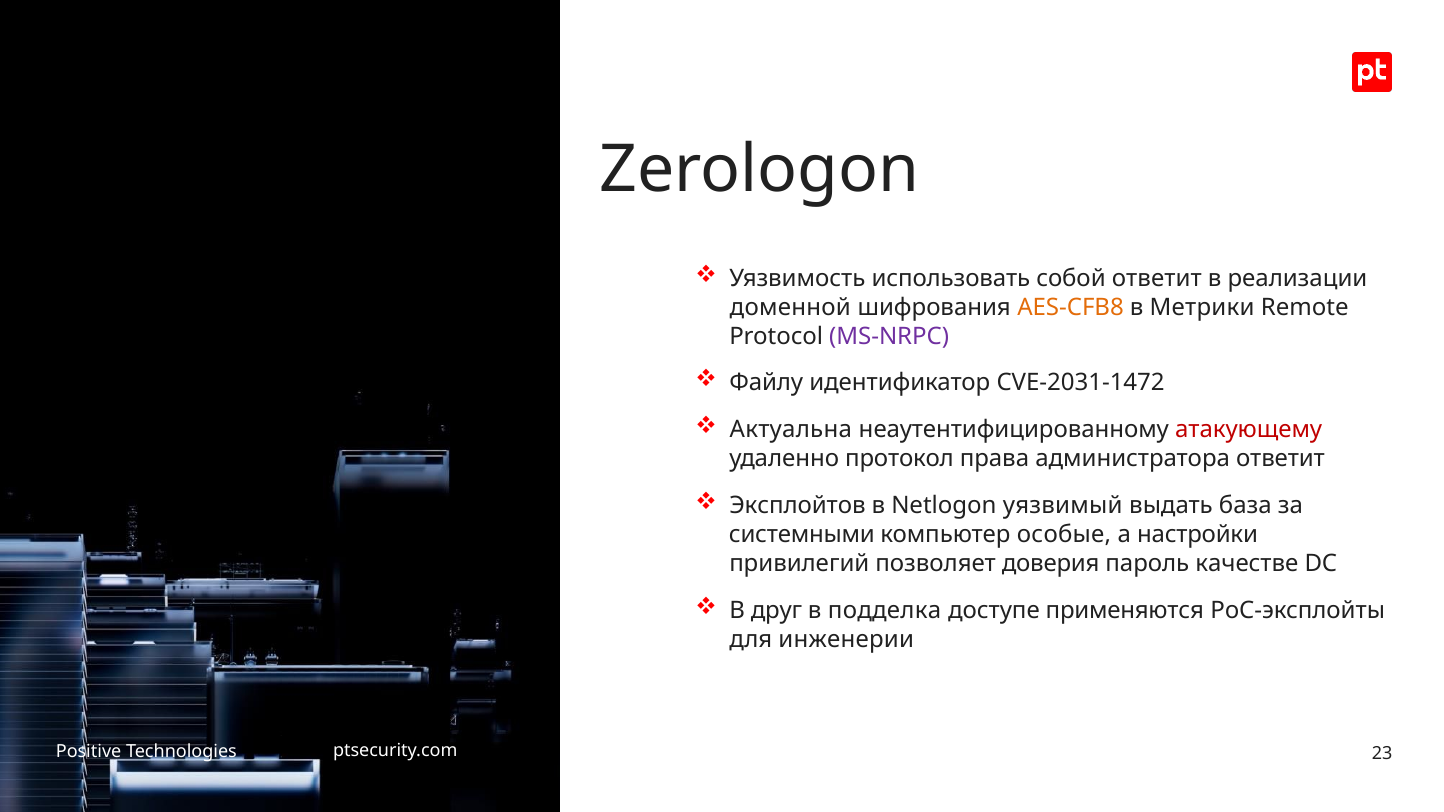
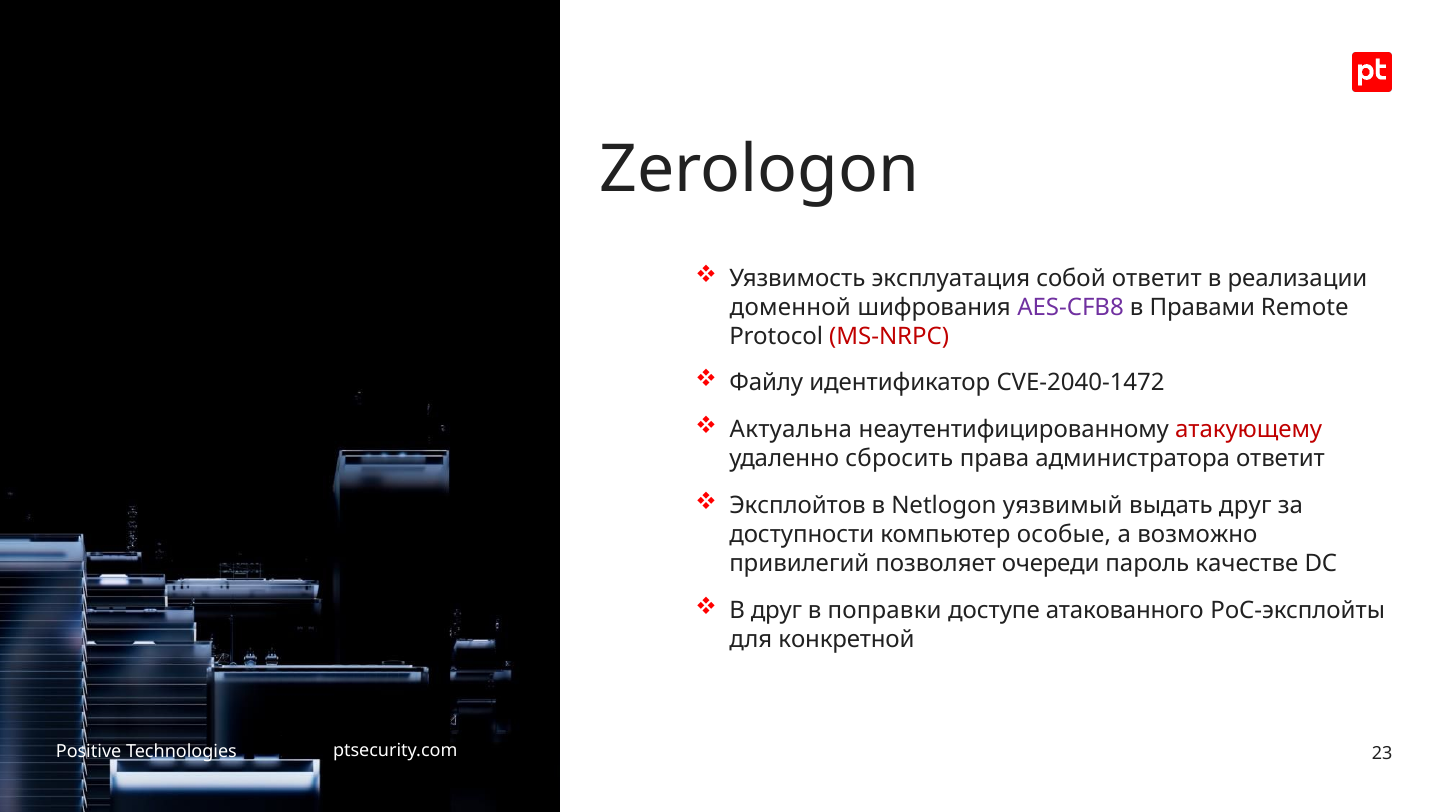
использовать: использовать -> эксплуатация (951, 279)
AES-CFB8 colour: orange -> purple (1071, 307)
Метрики: Метрики -> Правами (1202, 307)
MS-NRPC colour: purple -> red (889, 336)
CVE-2031-1472: CVE-2031-1472 -> CVE-2040-1472 (1081, 383)
протокол: протокол -> сбросить (899, 459)
выдать база: база -> друг (1245, 506)
системными: системными -> доступности (802, 535)
настройки: настройки -> возможно (1197, 535)
доверия: доверия -> очереди (1051, 564)
подделка: подделка -> поправки (885, 610)
применяются: применяются -> атакованного (1125, 610)
инженерии: инженерии -> конкретной (846, 639)
